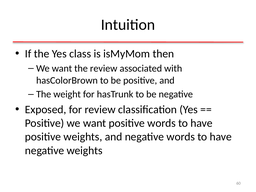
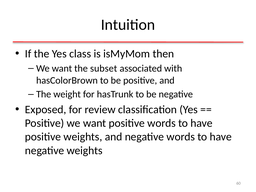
the review: review -> subset (104, 68)
